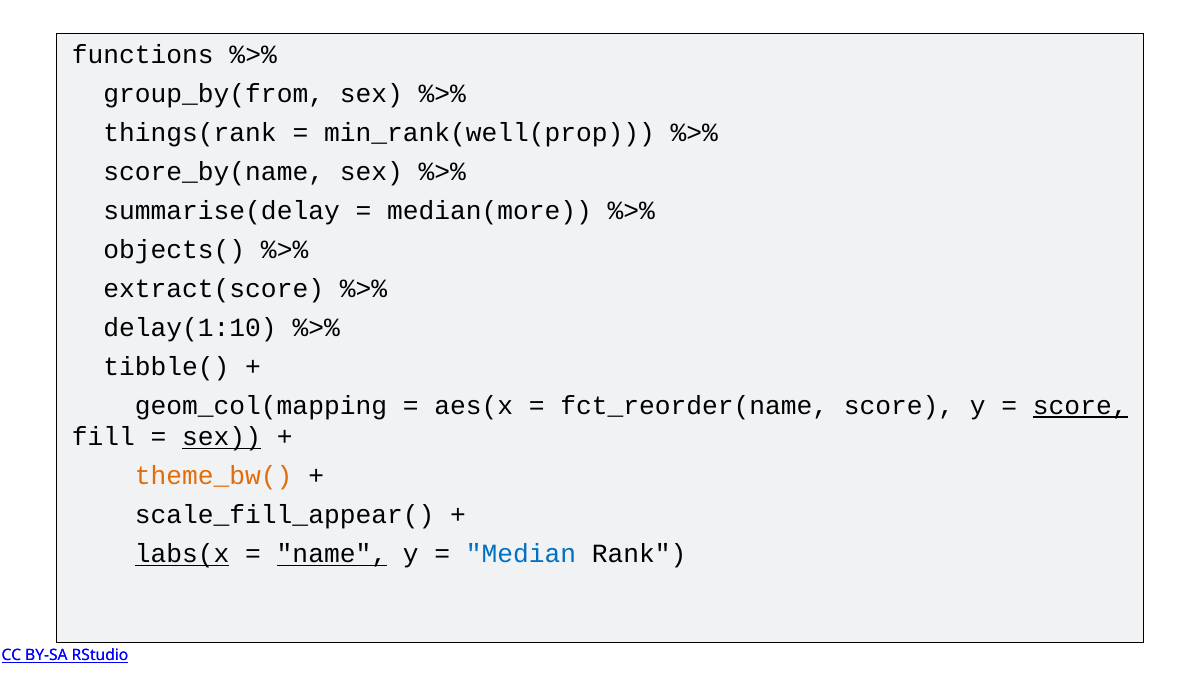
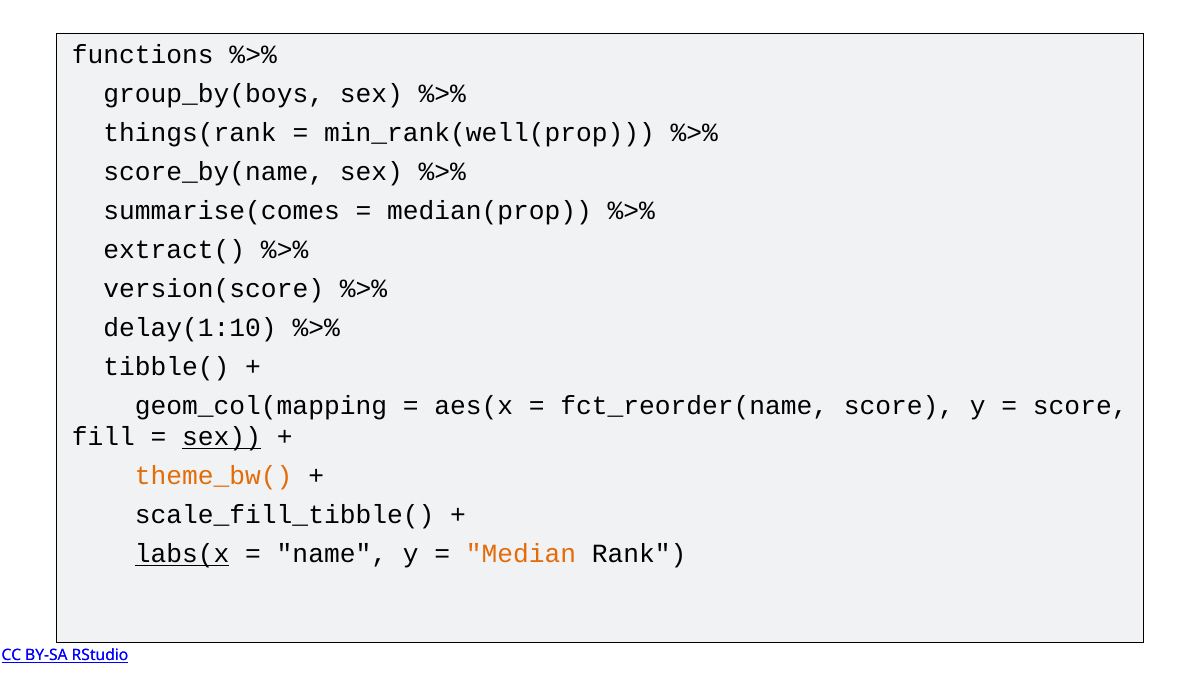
group_by(from: group_by(from -> group_by(boys (214, 94)
summarise(delay: summarise(delay -> summarise(comes (222, 211)
median(more: median(more -> median(prop (489, 211)
objects(: objects( -> extract( (174, 250)
extract(score: extract(score -> version(score (214, 289)
score underline: present -> none (1080, 406)
scale_fill_appear(: scale_fill_appear( -> scale_fill_tibble( (285, 515)
name underline: present -> none (332, 554)
Median colour: blue -> orange (521, 554)
